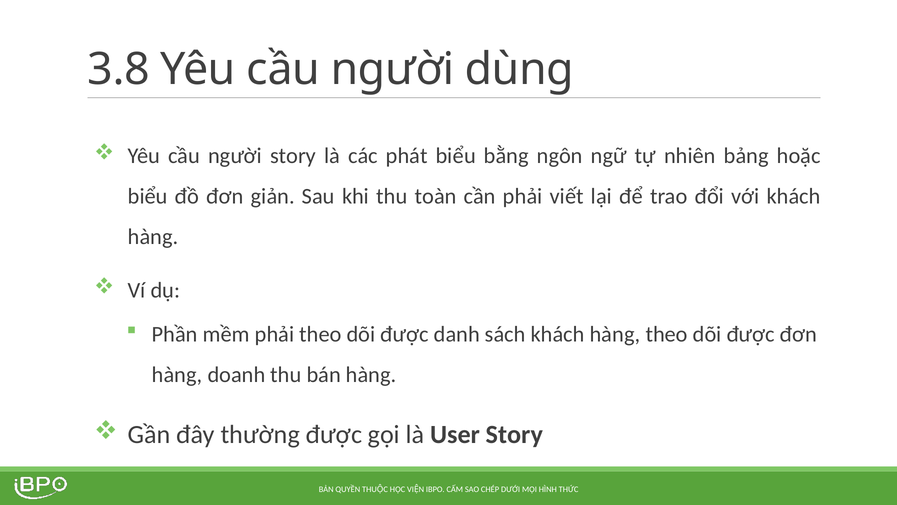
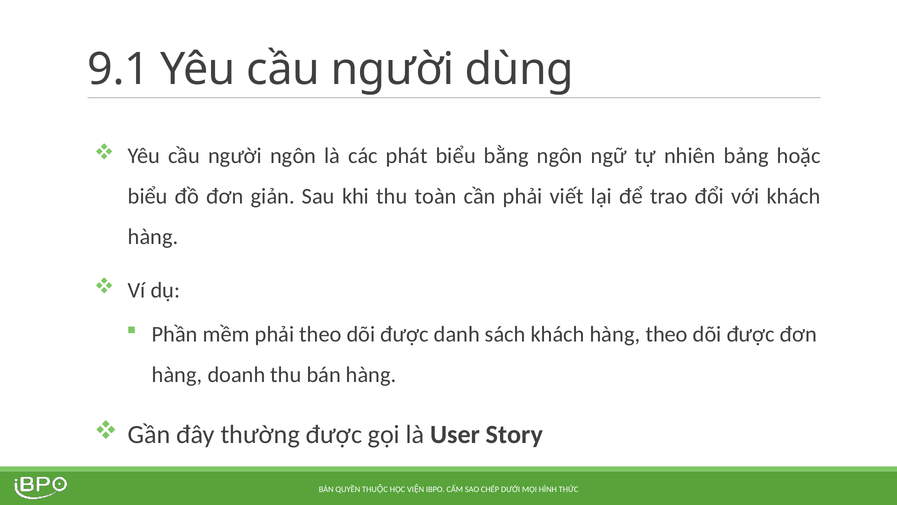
3.8: 3.8 -> 9.1 (119, 69)
người story: story -> ngôn (293, 156)
